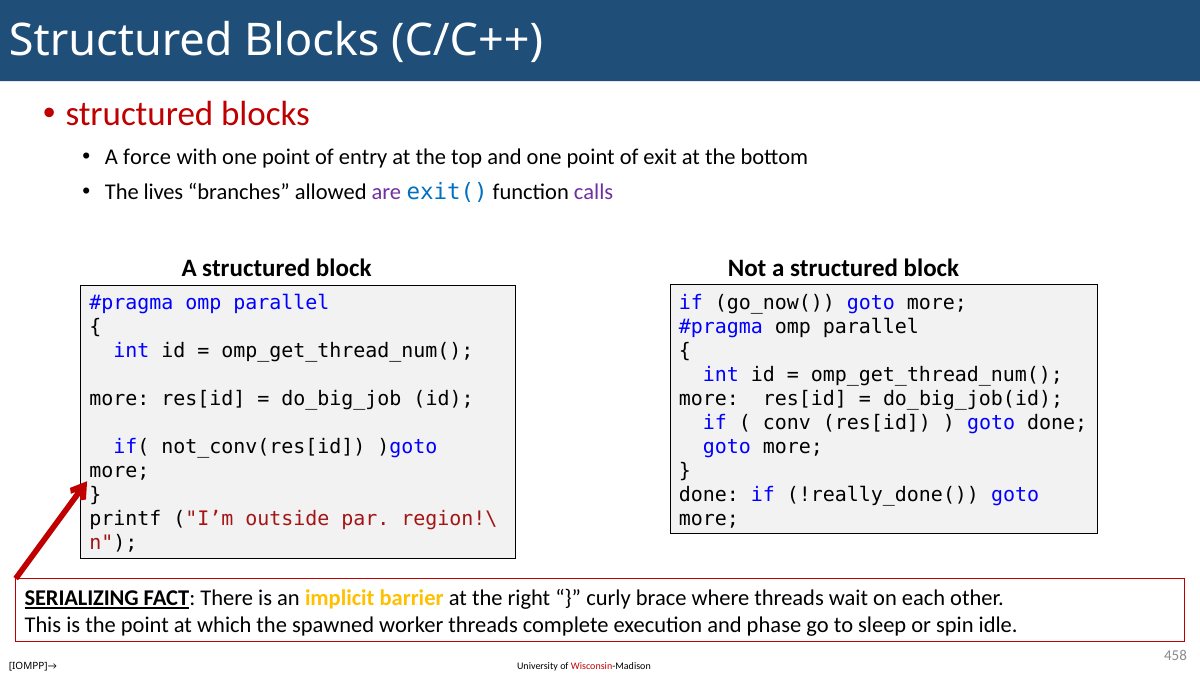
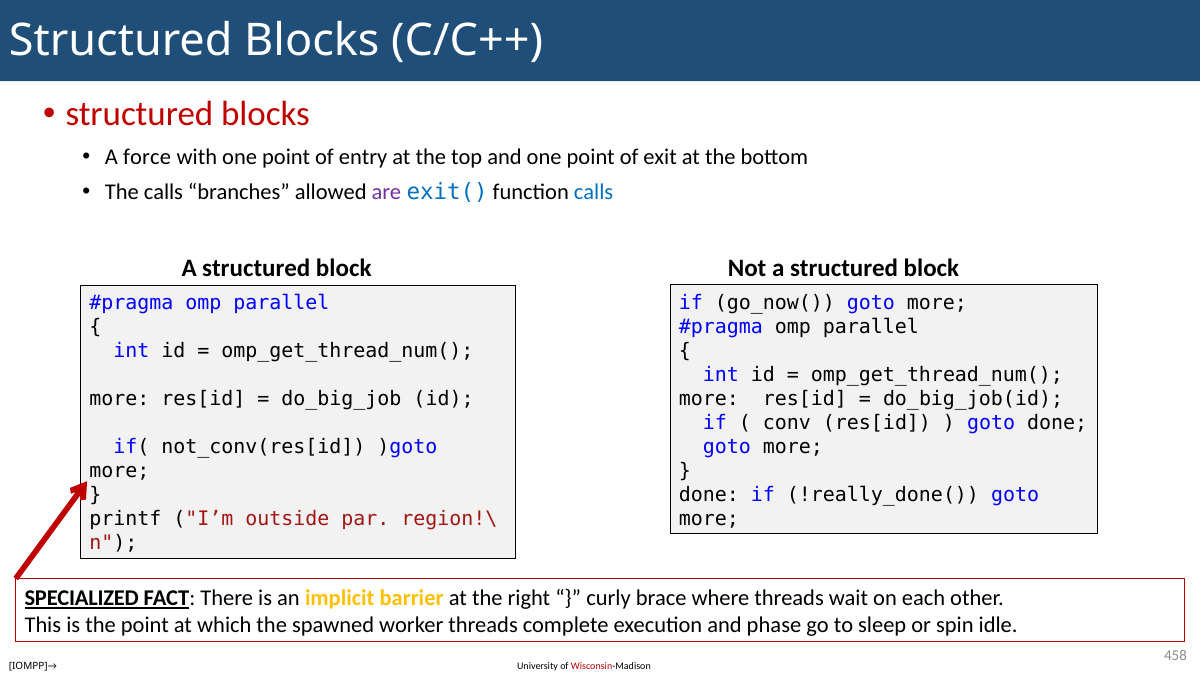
The lives: lives -> calls (163, 192)
calls colour: purple -> blue (594, 192)
SERIALIZING: SERIALIZING -> SPECIALIZED (82, 598)
